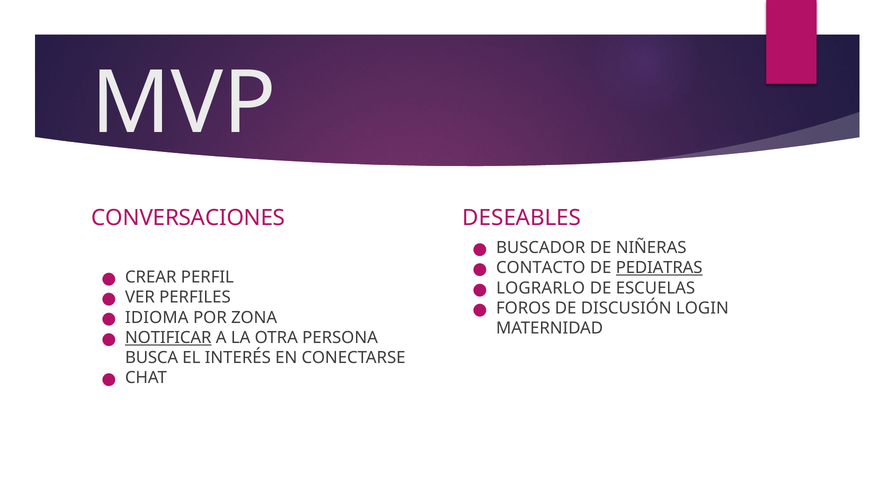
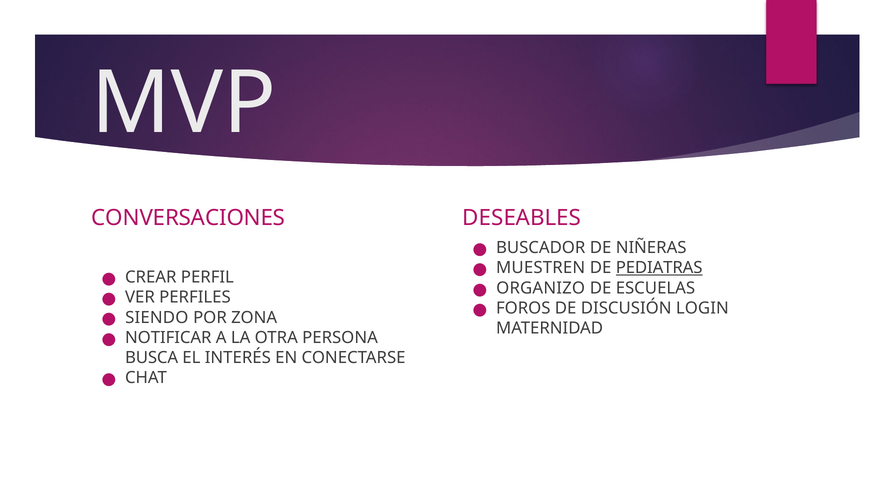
CONTACTO: CONTACTO -> MUESTREN (541, 268)
LOGRARLO: LOGRARLO -> ORGANIZO (541, 288)
IDIOMA: IDIOMA -> SIENDO (157, 318)
NOTIFICAR underline: present -> none (168, 338)
